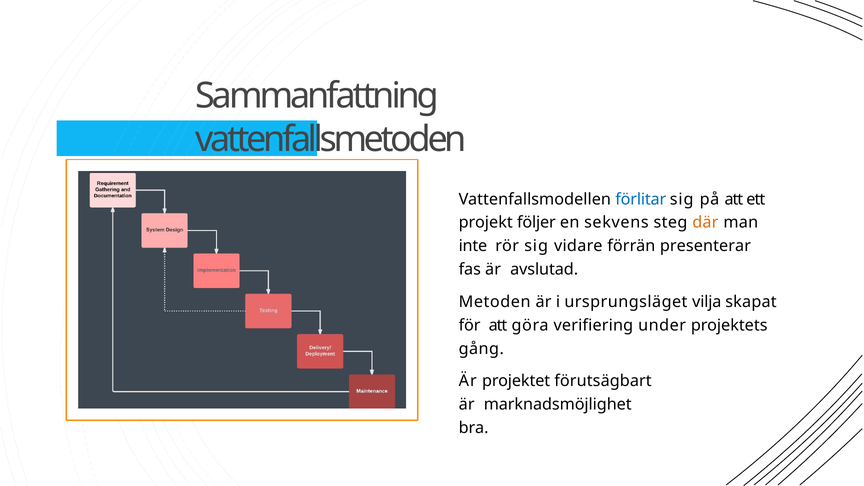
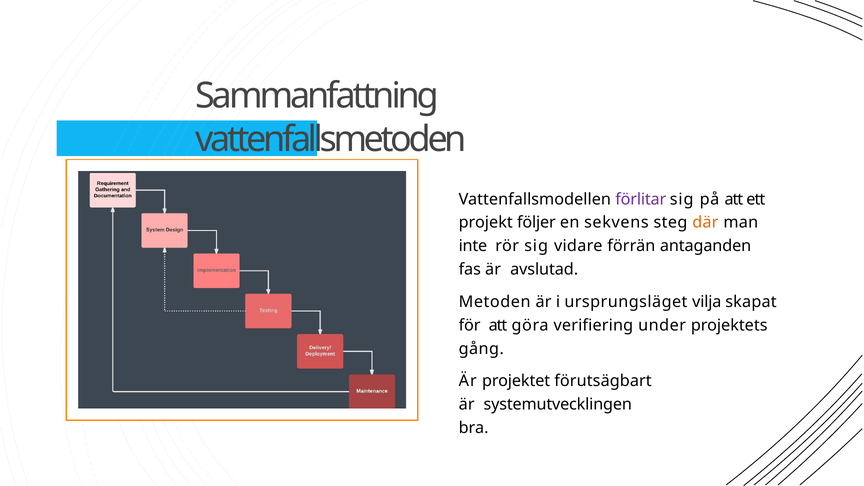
förlitar colour: blue -> purple (641, 199)
presenterar: presenterar -> antaganden (706, 246)
marknadsmöjlighet: marknadsmöjlighet -> systemutvecklingen (558, 404)
